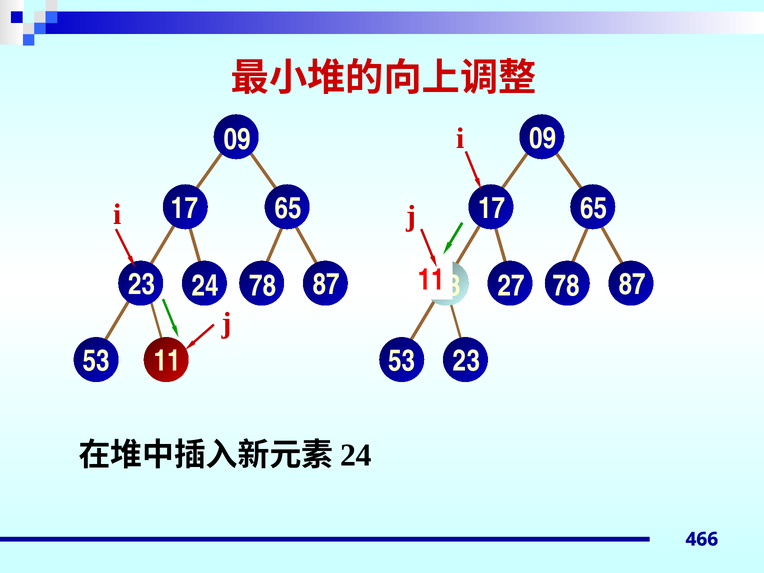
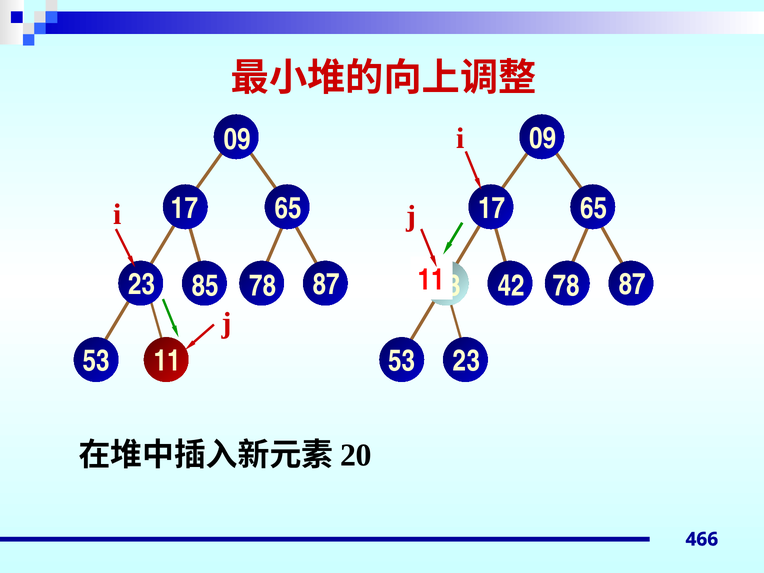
23 24: 24 -> 85 (206, 286)
27: 27 -> 42 (511, 286)
24: 24 -> 20 (356, 455)
